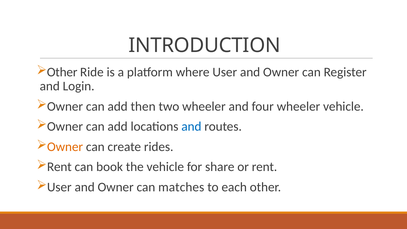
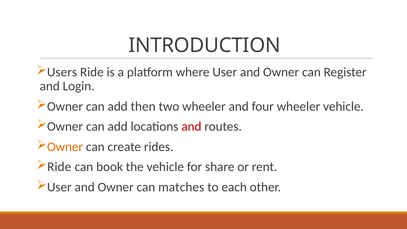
Other: Other -> Users (62, 72)
and colour: blue -> red (191, 127)
Rent: Rent -> Ride (59, 167)
